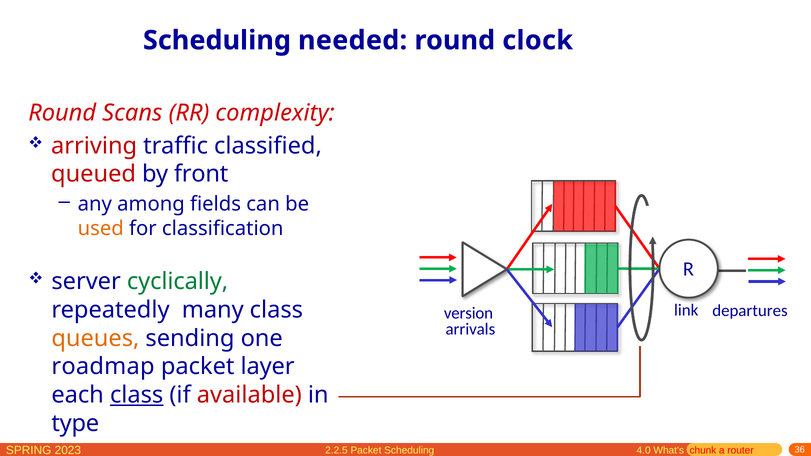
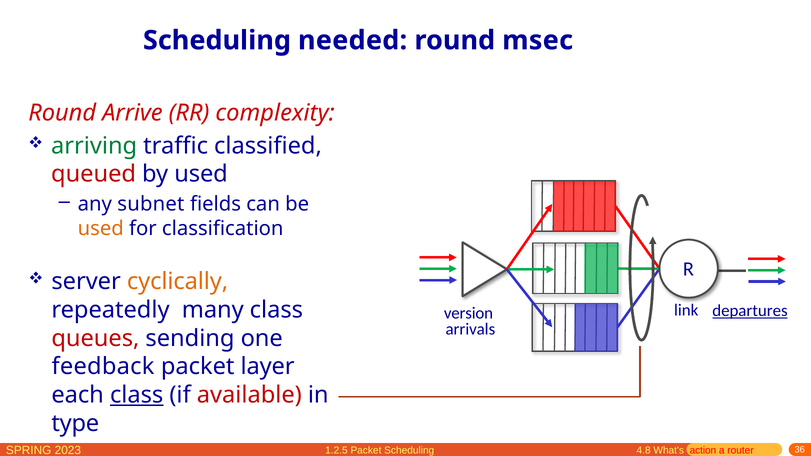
clock: clock -> msec (538, 40)
Scans: Scans -> Arrive (132, 113)
arriving colour: red -> green (94, 146)
by front: front -> used (201, 174)
among: among -> subnet (151, 204)
cyclically colour: green -> orange (178, 282)
departures underline: none -> present (750, 311)
queues colour: orange -> red (95, 338)
roadmap: roadmap -> feedback (103, 367)
2.2.5: 2.2.5 -> 1.2.5 (336, 450)
4.0: 4.0 -> 4.8 (644, 450)
chunk: chunk -> action (703, 450)
